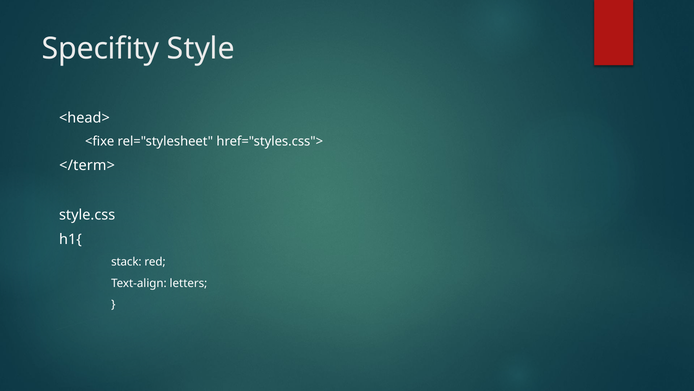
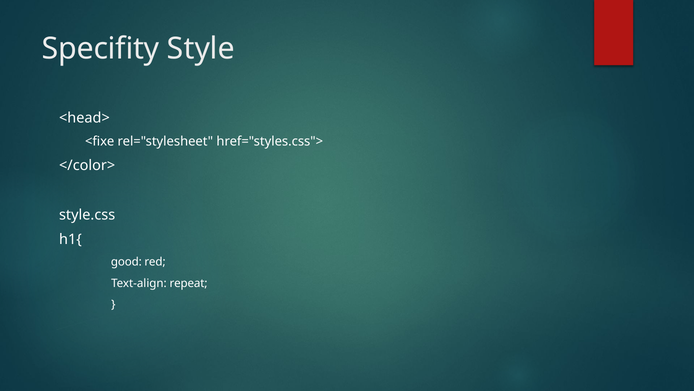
</term>: </term> -> </color> (87, 165)
stack: stack -> good (126, 262)
letters: letters -> repeat (189, 283)
